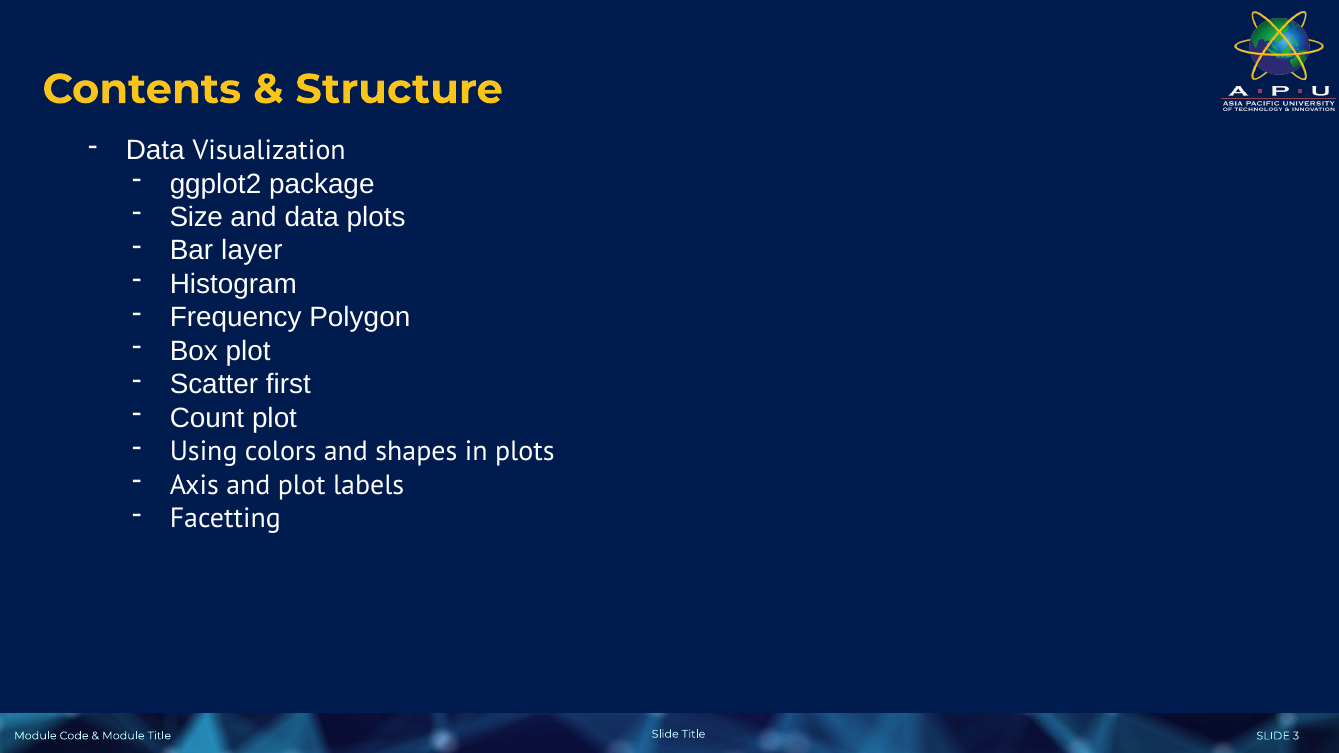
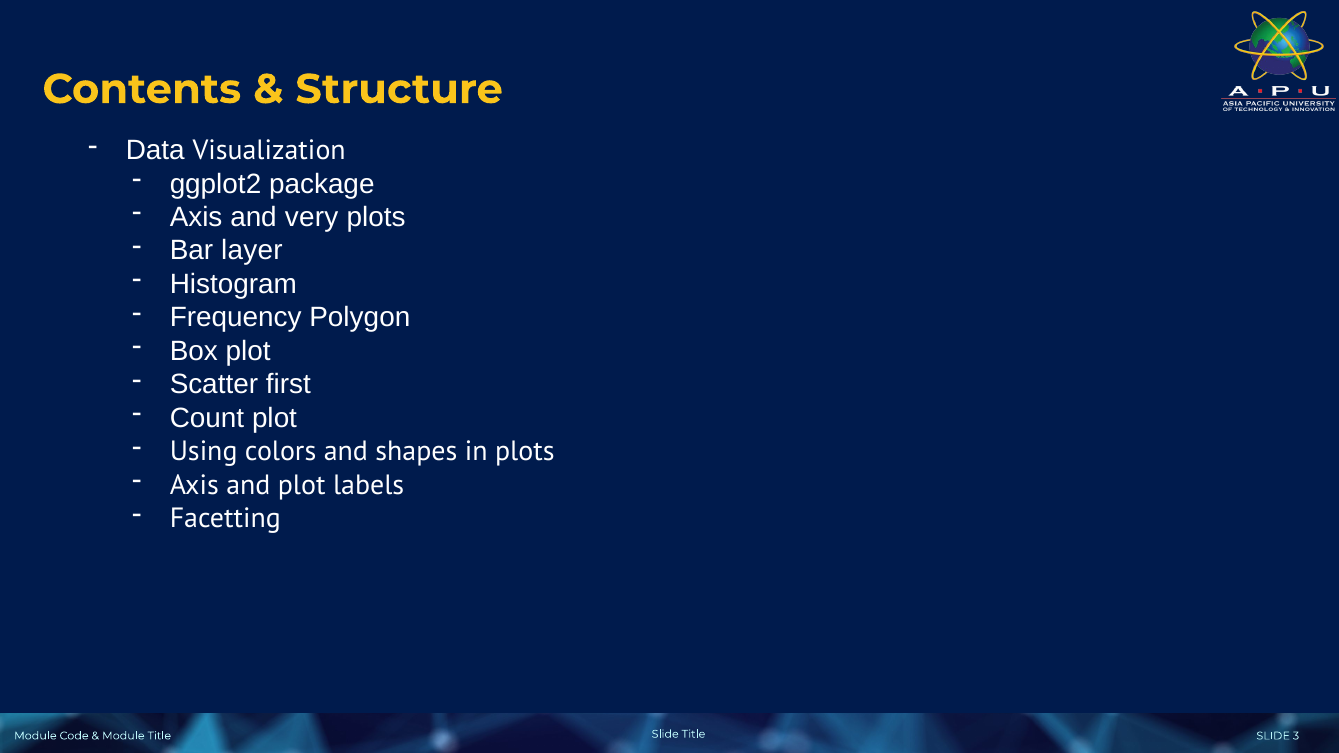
Size: Size -> Axis (196, 217)
and data: data -> very (312, 217)
